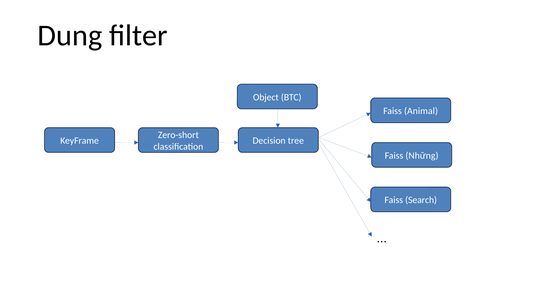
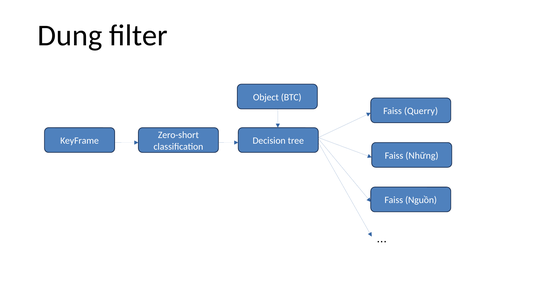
Animal: Animal -> Querry (421, 111)
Search: Search -> Nguồn (421, 200)
